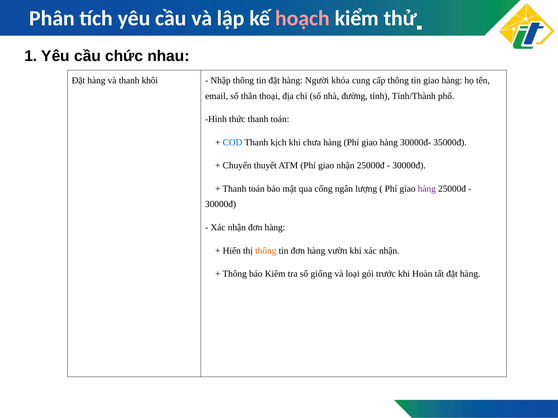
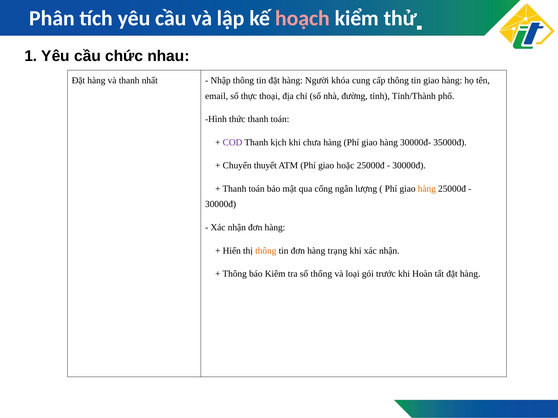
khôi: khôi -> nhất (150, 81)
thân: thân -> thực (249, 96)
COD colour: blue -> purple (233, 143)
giao nhận: nhận -> hoặc (345, 166)
hàng colour: purple -> orange (427, 189)
vườn: vườn -> trạng (337, 251)
giống: giống -> thống (321, 274)
